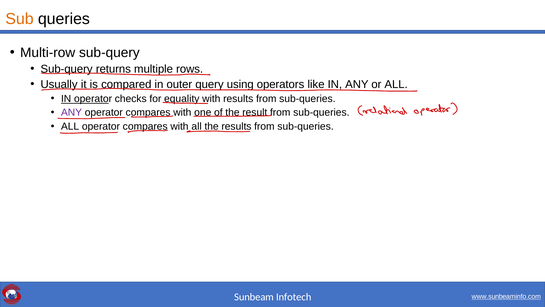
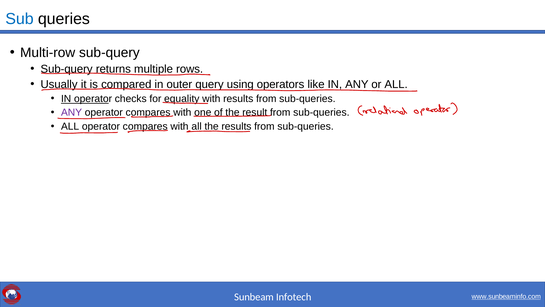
Sub colour: orange -> blue (20, 19)
